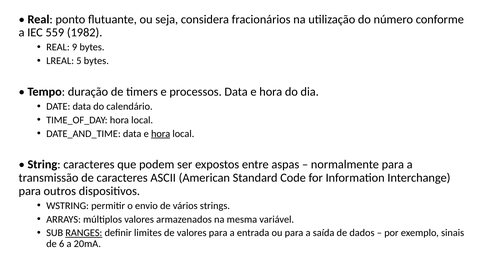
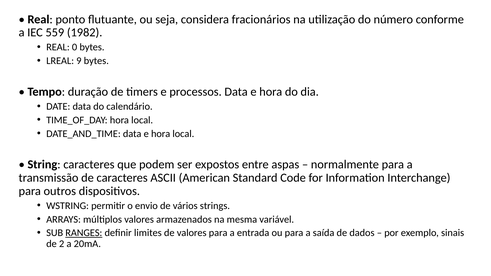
9: 9 -> 0 (75, 47)
5: 5 -> 9 (79, 61)
hora underline: present -> none (161, 134)
6: 6 -> 2 (62, 244)
